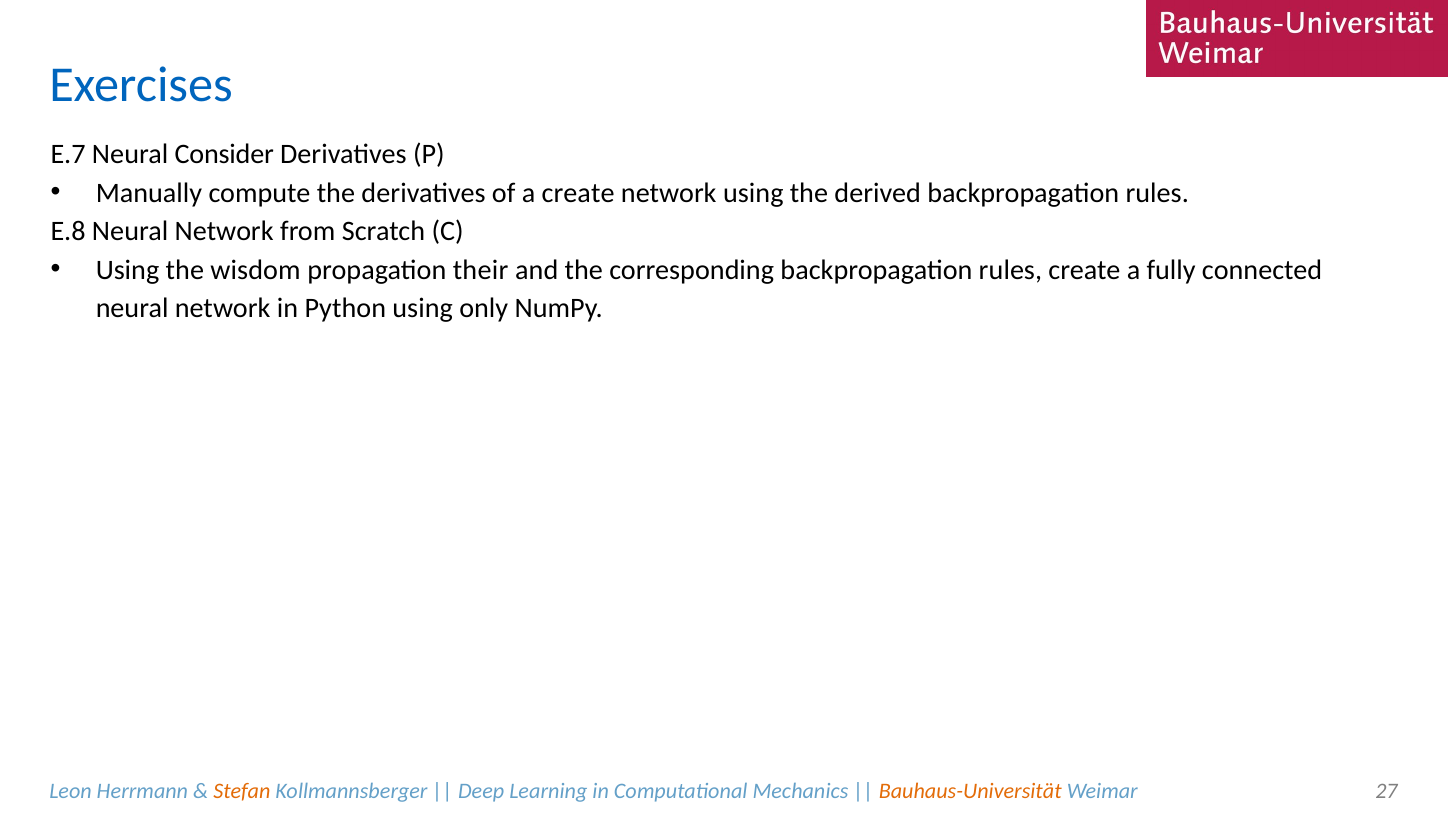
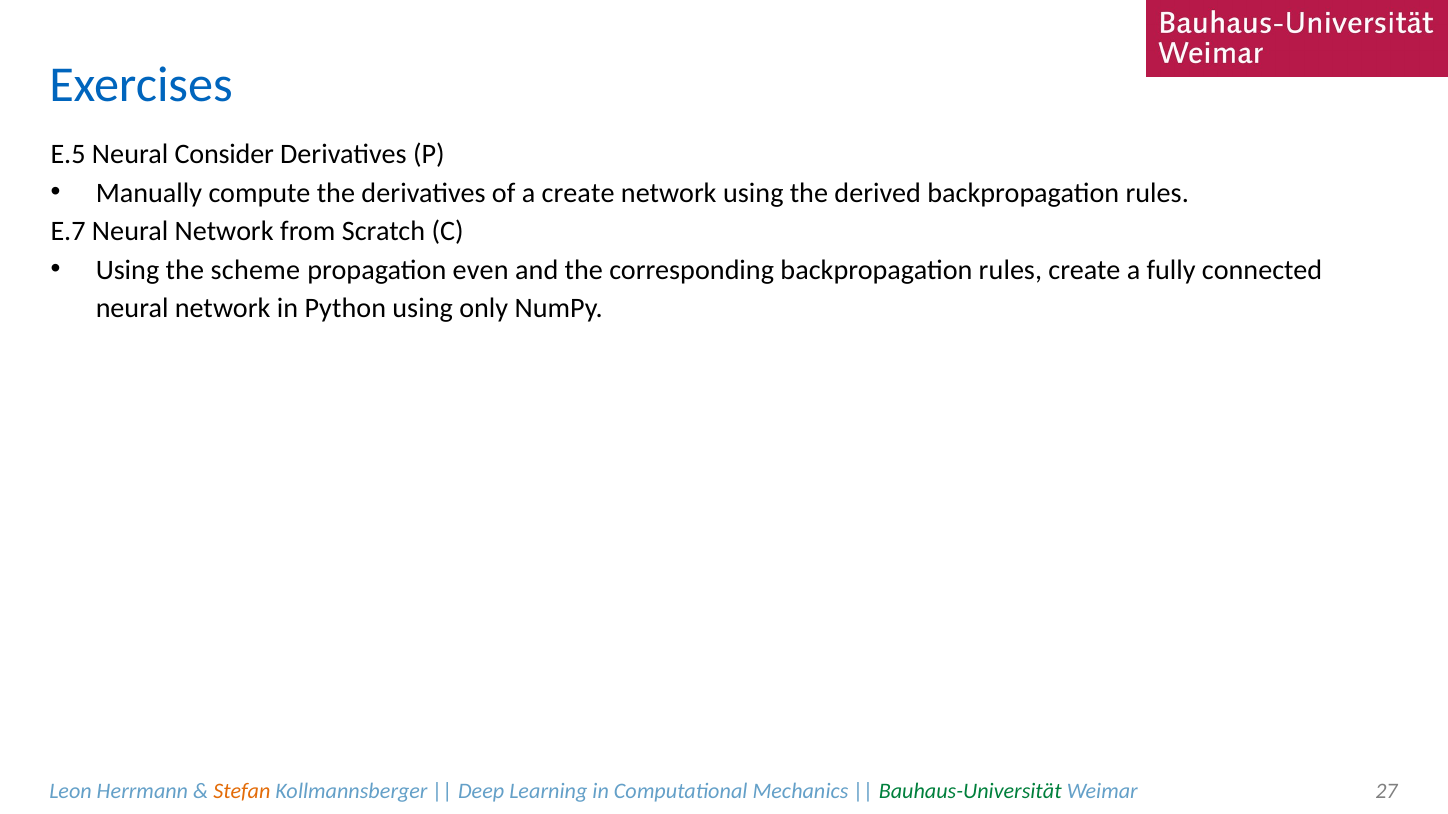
E.7: E.7 -> E.5 (68, 154)
E.8: E.8 -> E.7 (68, 231)
wisdom: wisdom -> scheme (255, 270)
their: their -> even (481, 270)
Bauhaus-Universität colour: orange -> green (970, 792)
